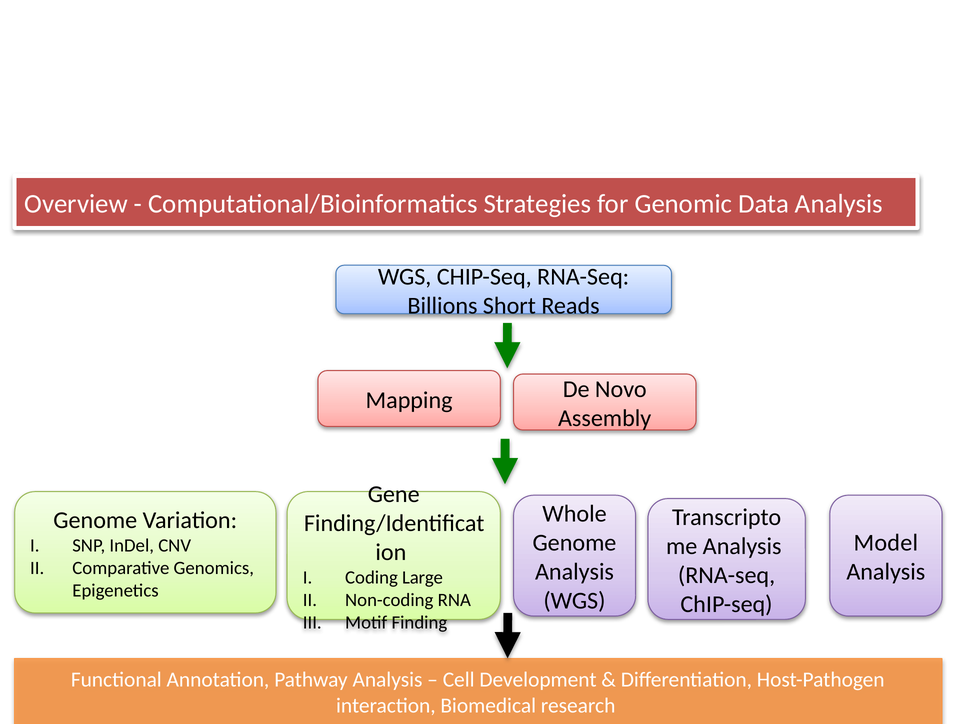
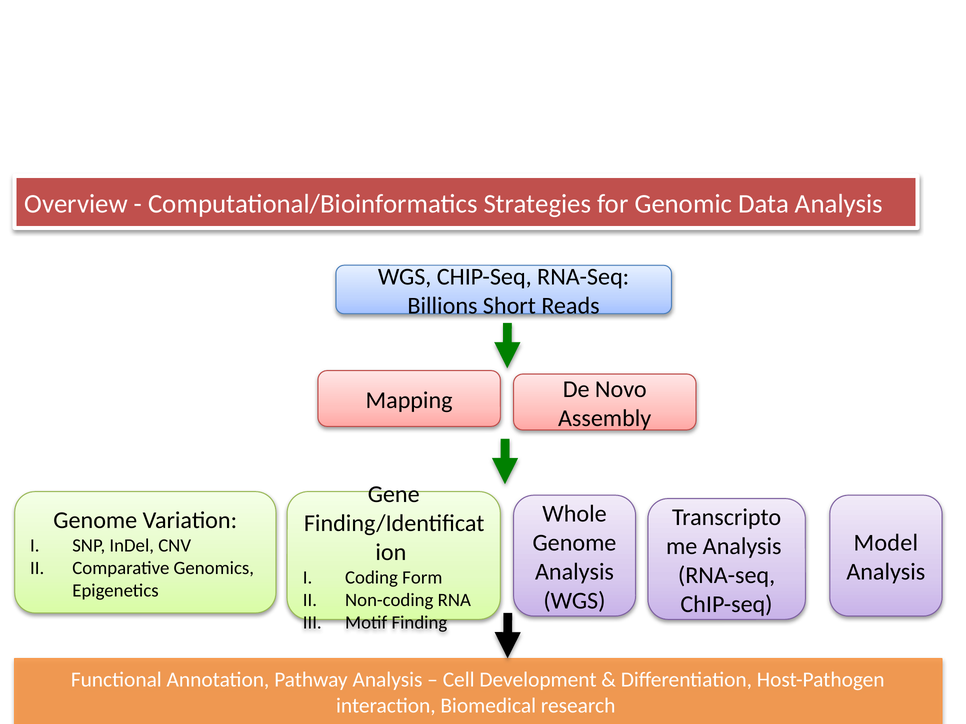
Large: Large -> Form (422, 578)
